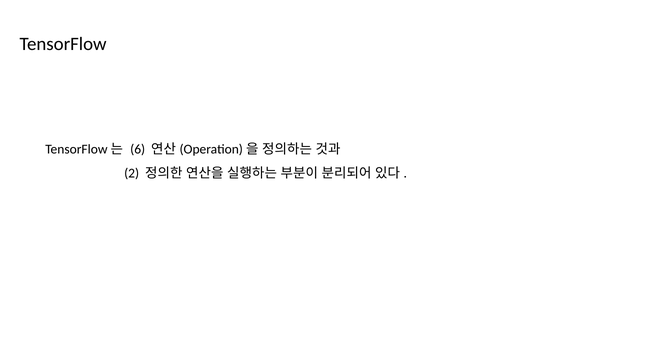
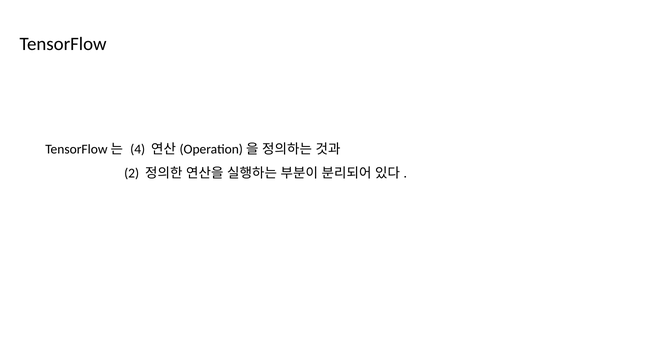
6: 6 -> 4 (138, 149)
